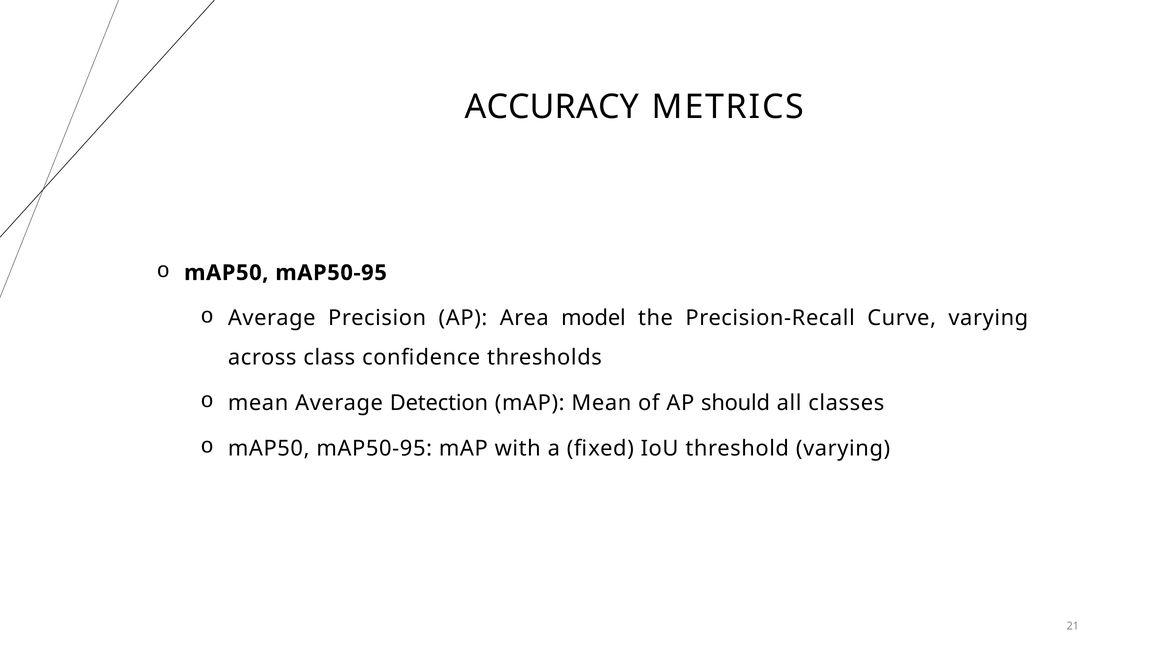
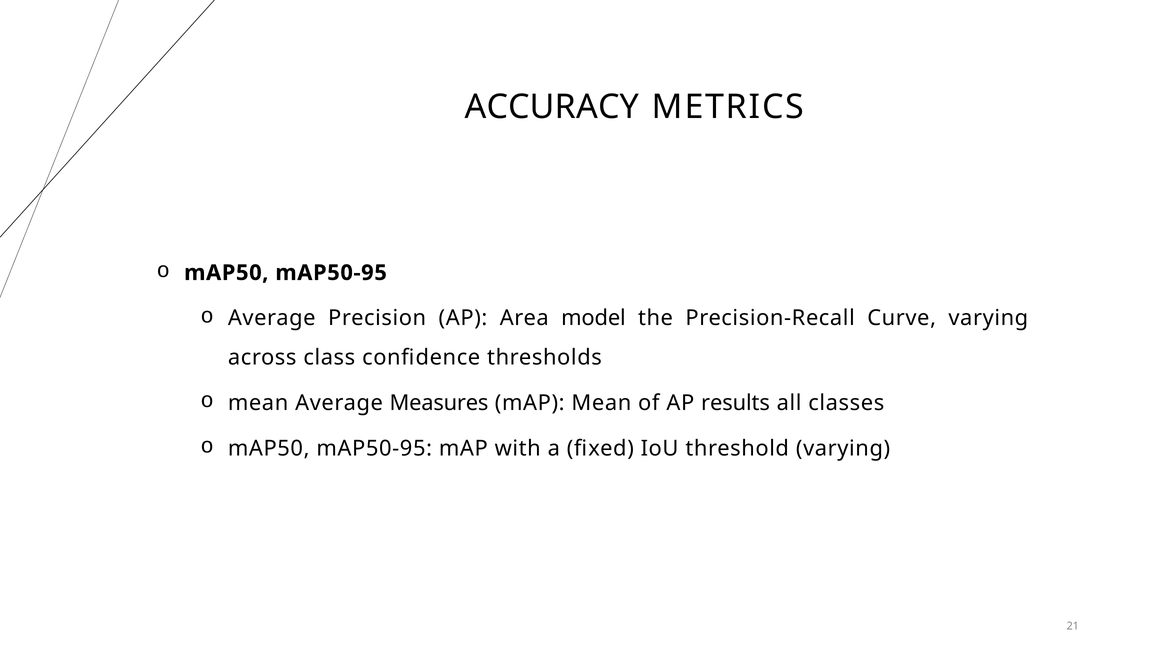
Detection: Detection -> Measures (439, 403)
should: should -> results (735, 403)
